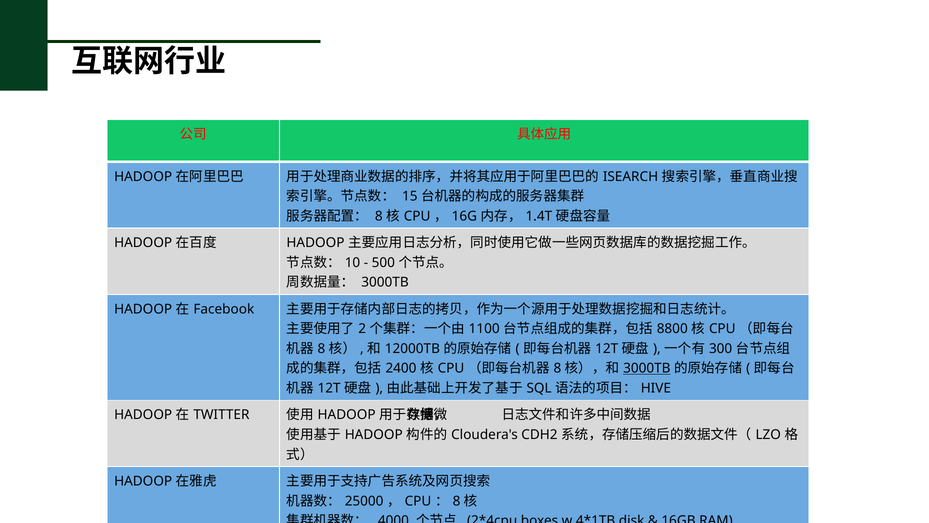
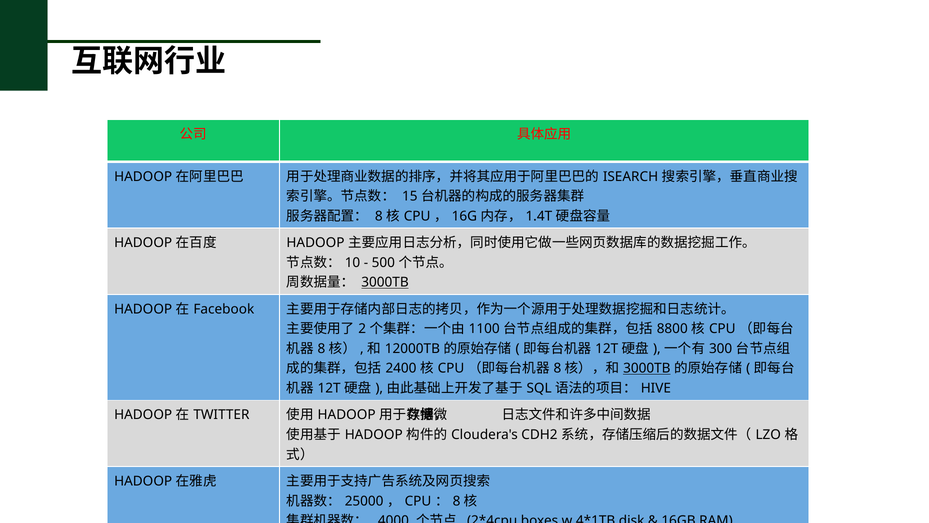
3000TB underline: none -> present (385, 282)
